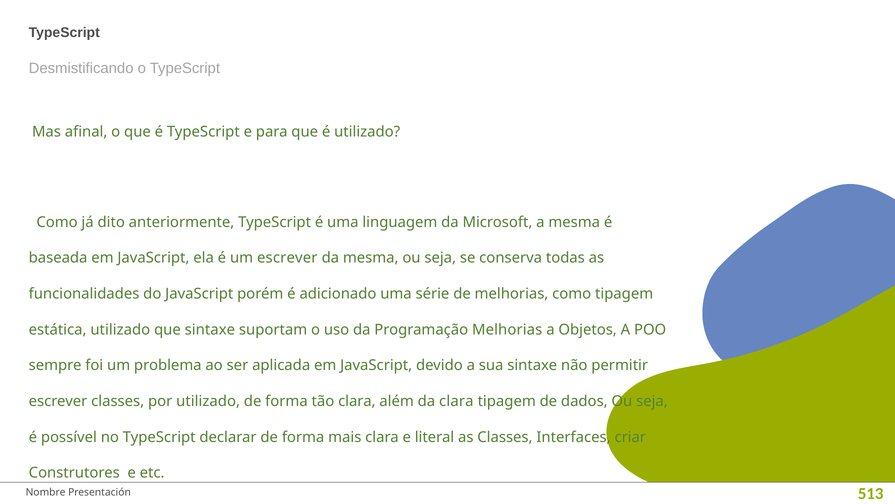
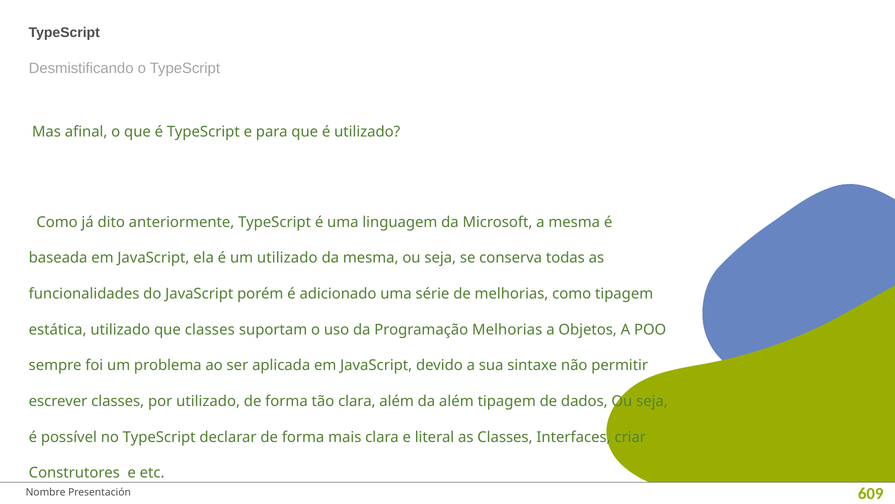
um escrever: escrever -> utilizado (287, 258)
que sintaxe: sintaxe -> classes (210, 329)
da clara: clara -> além (456, 401)
513: 513 -> 609 (871, 493)
